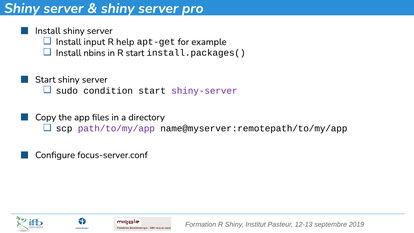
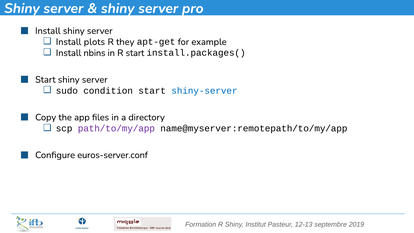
input: input -> plots (94, 42)
help: help -> they (125, 42)
shiny-server colour: purple -> blue (204, 91)
focus-server.conf: focus-server.conf -> euros-server.conf (113, 155)
